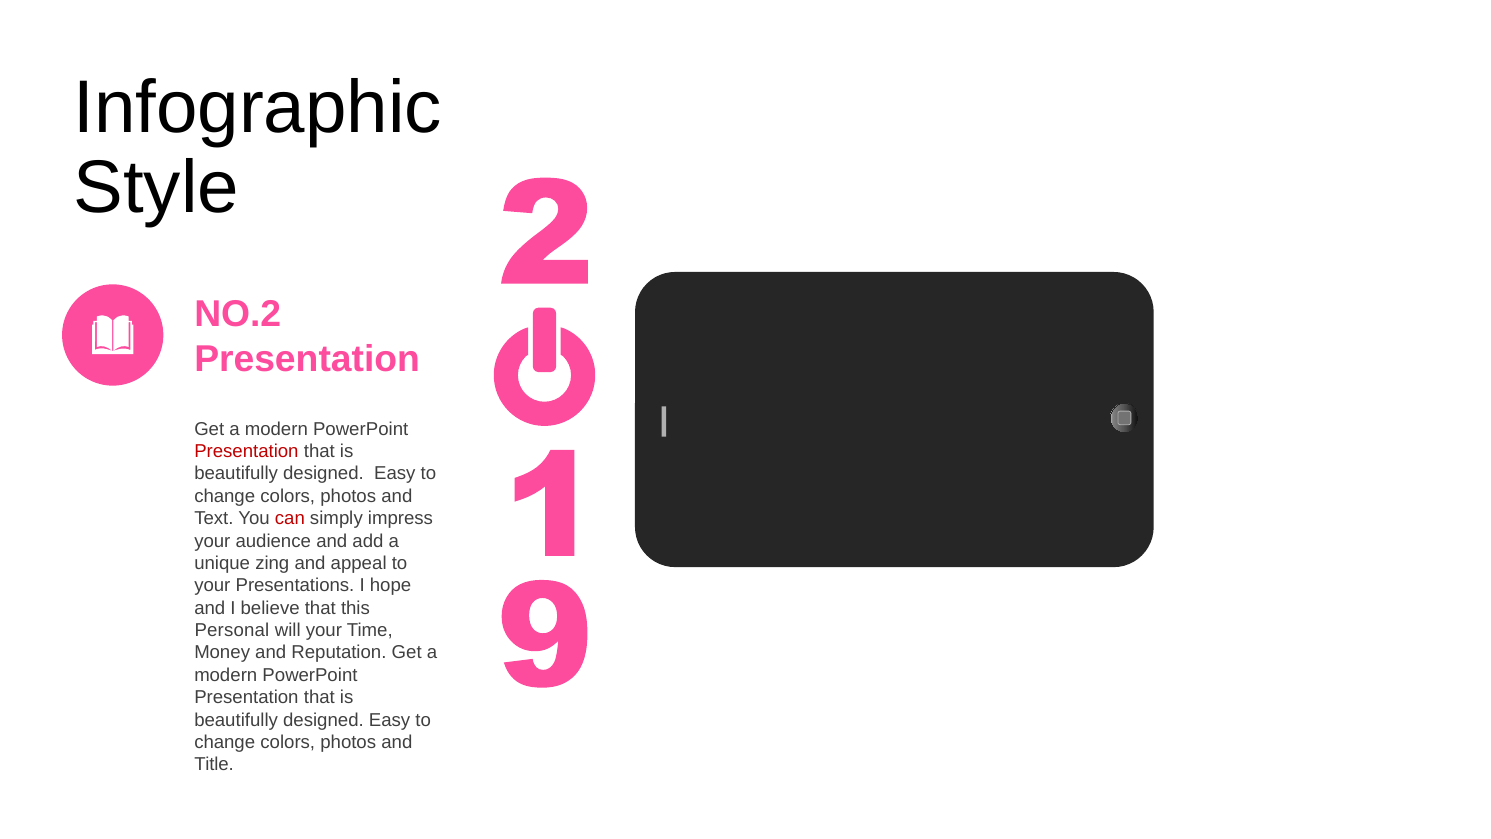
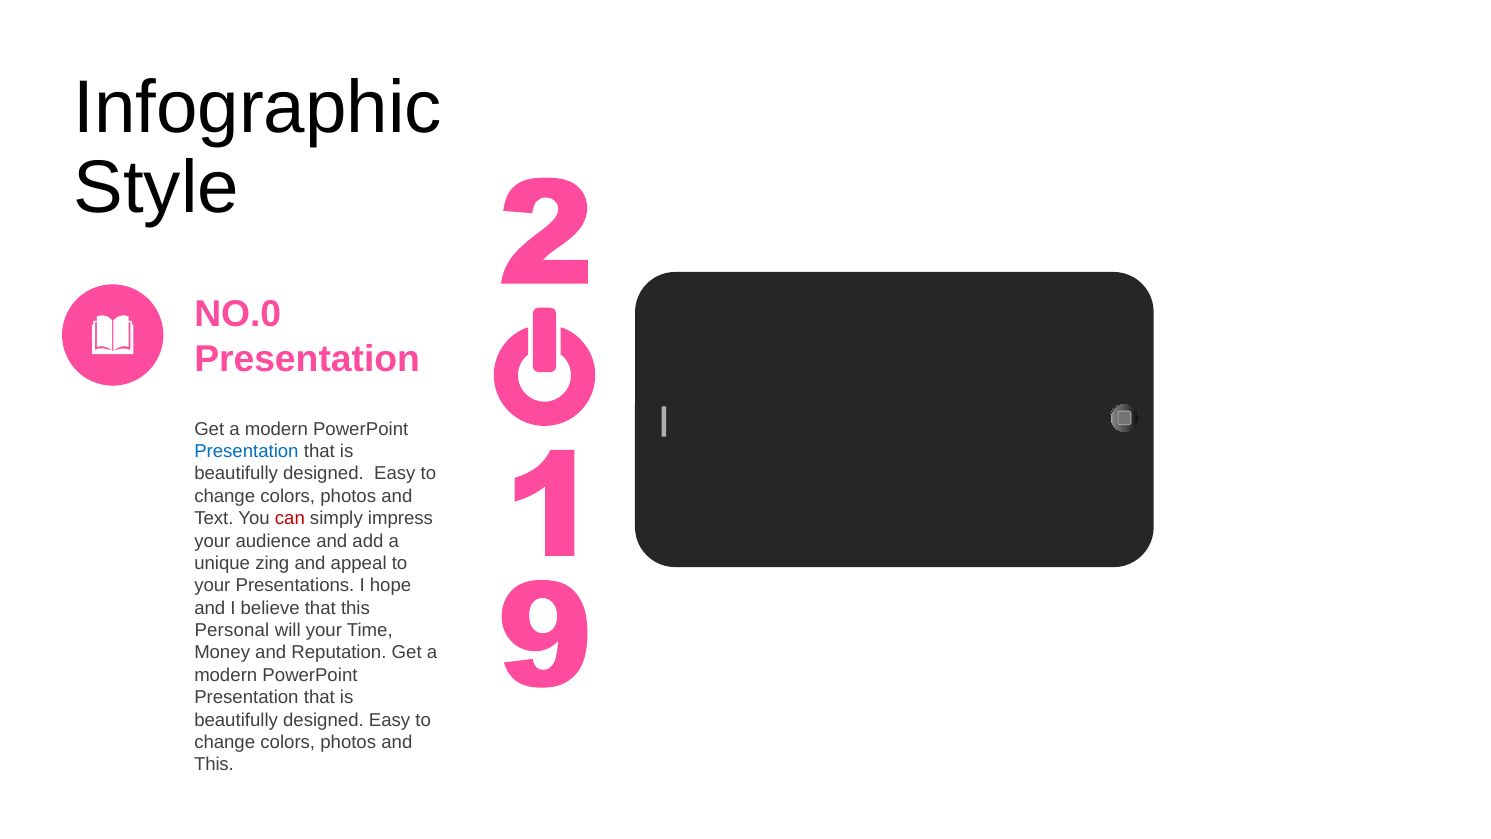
NO.2: NO.2 -> NO.0 (238, 314)
Presentation colour: red -> blue (246, 451)
Title: Title -> This (214, 764)
